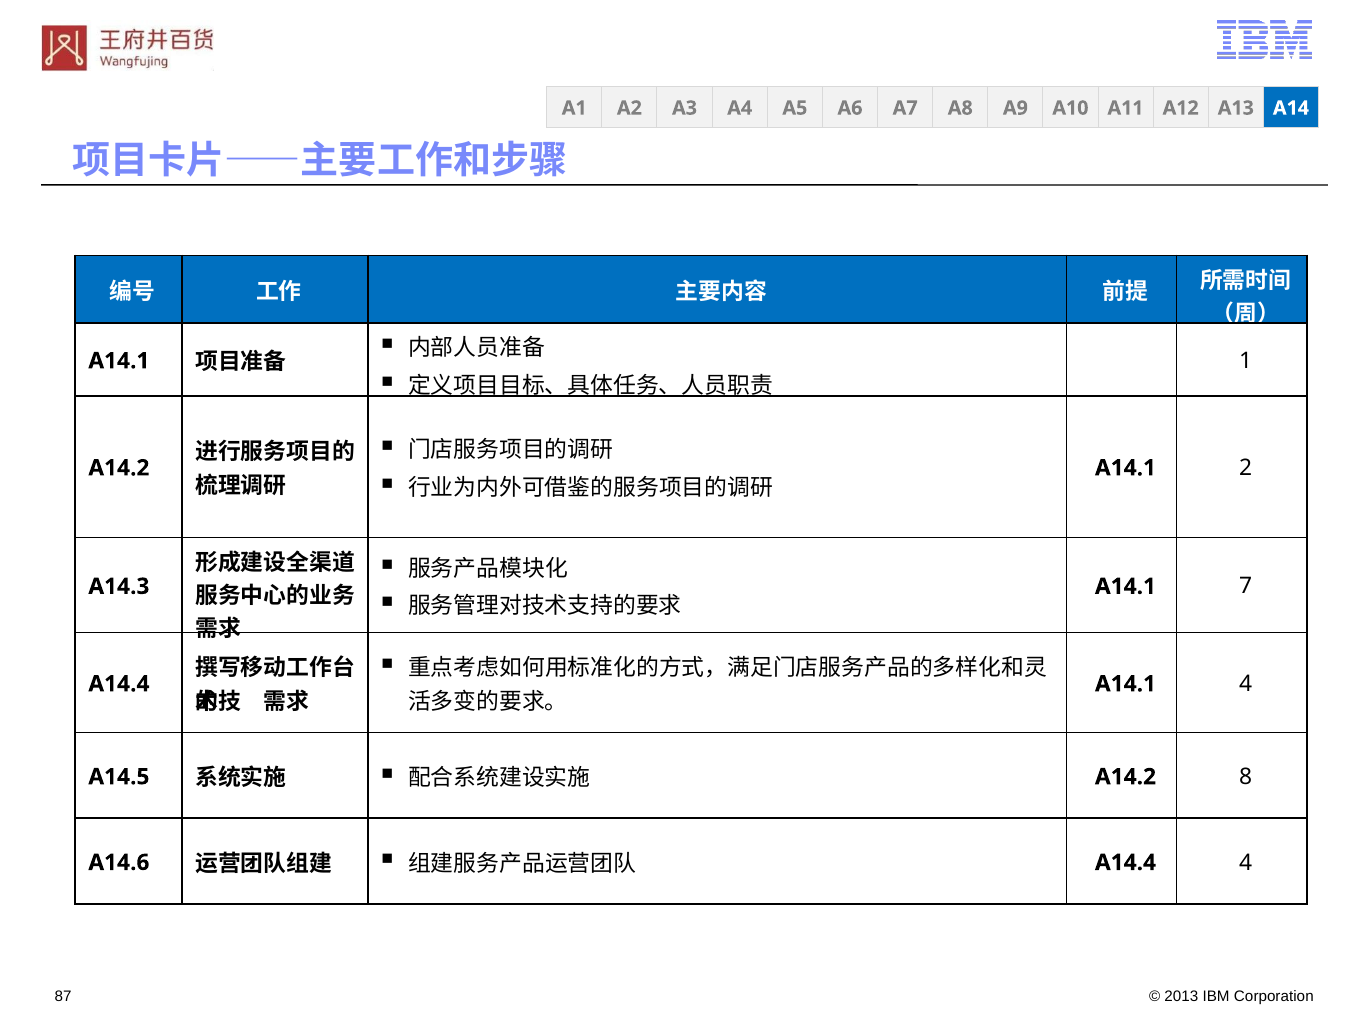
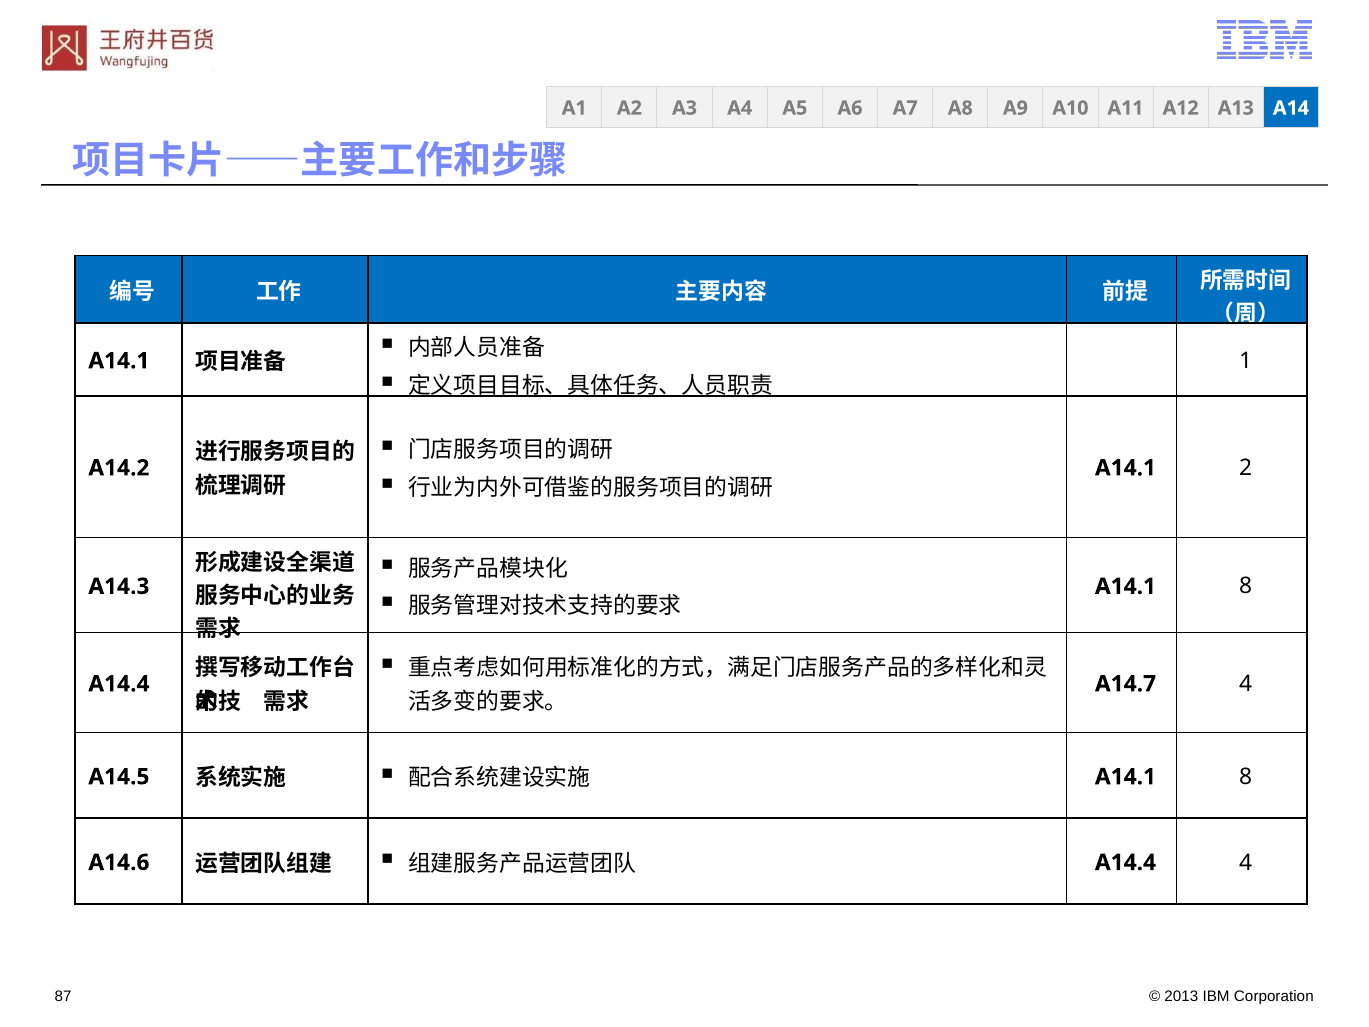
7: 7 -> 8 (1246, 586)
A14.1: A14.1 -> A14.7 (1126, 684)
A14.2: A14.2 -> A14.1 (1126, 777)
